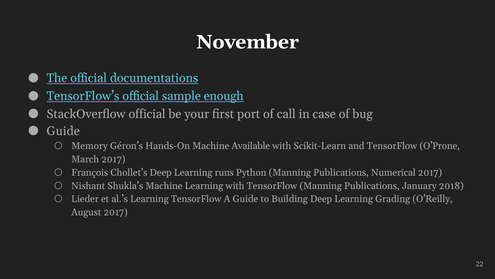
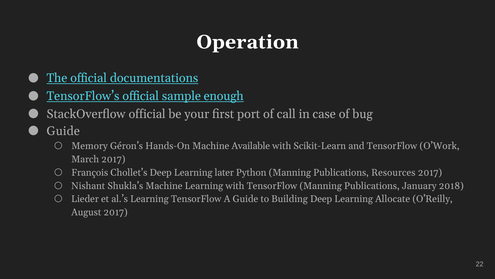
November: November -> Operation (247, 42)
O’Prone: O’Prone -> O’Work (440, 146)
runs: runs -> later (224, 172)
Numerical: Numerical -> Resources (393, 172)
Grading: Grading -> Allocate (393, 199)
